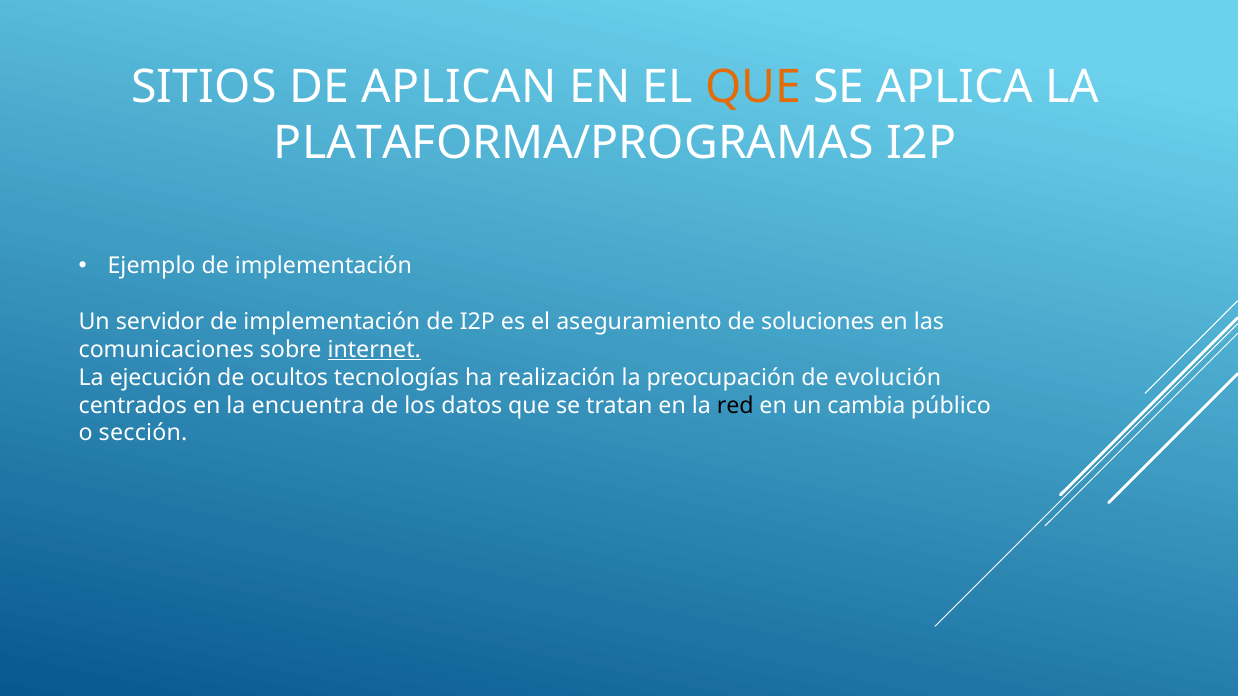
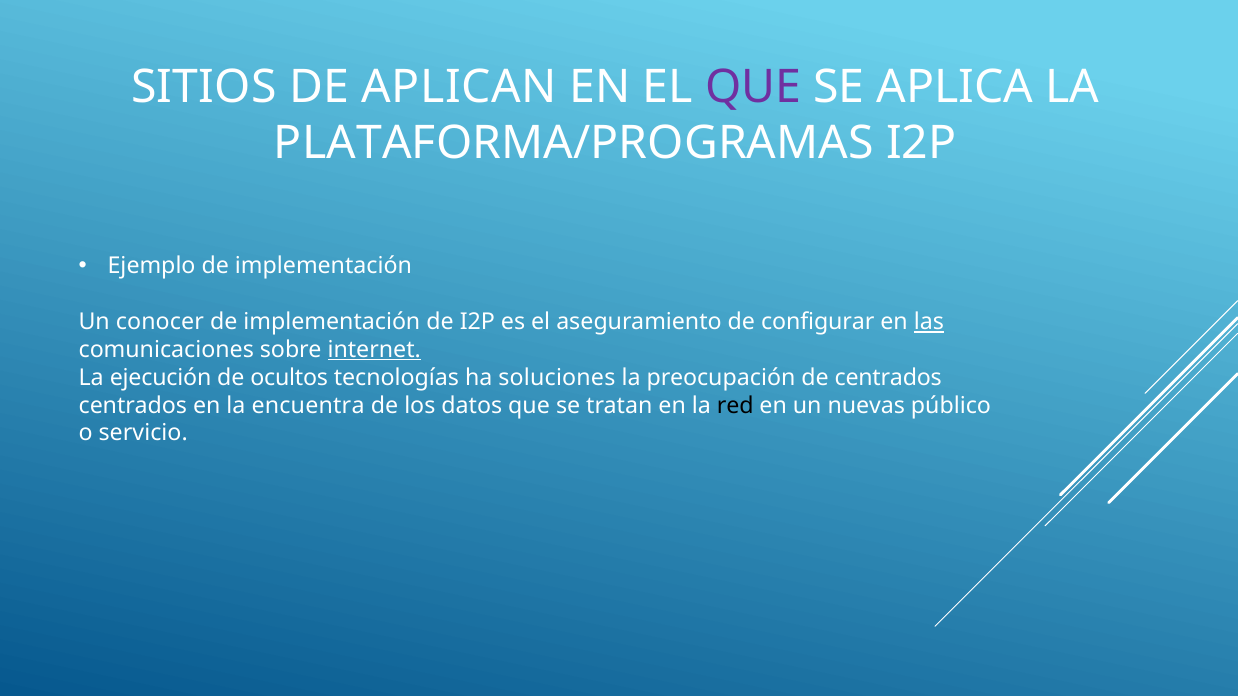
QUE colour: orange -> purple (753, 87)
servidor: servidor -> conocer (160, 322)
soluciones: soluciones -> configurar (818, 322)
las underline: none -> present (929, 322)
realización: realización -> soluciones (557, 378)
de evolución: evolución -> centrados (888, 378)
cambia: cambia -> nuevas (866, 406)
sección: sección -> servicio (143, 433)
